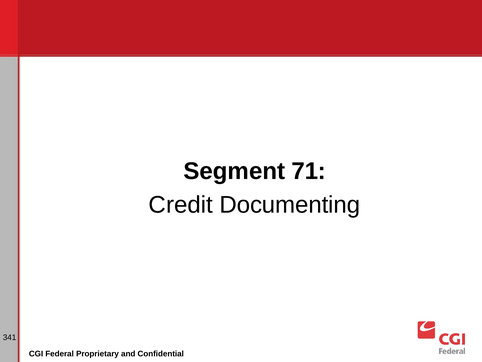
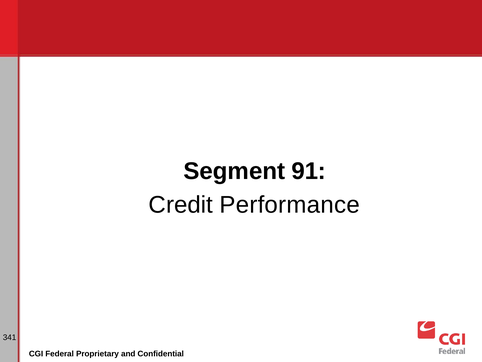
71: 71 -> 91 (309, 171)
Documenting: Documenting -> Performance (290, 205)
